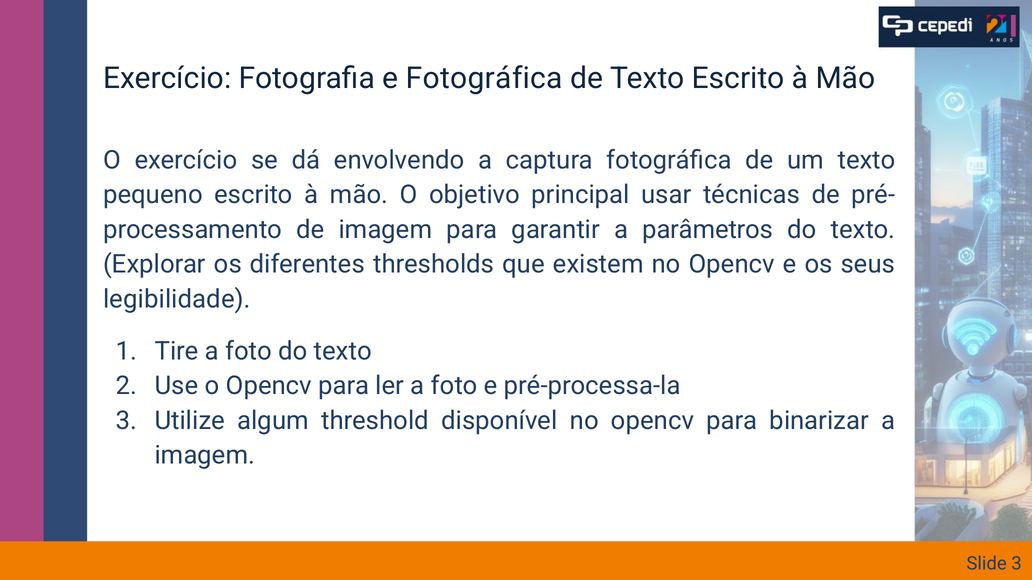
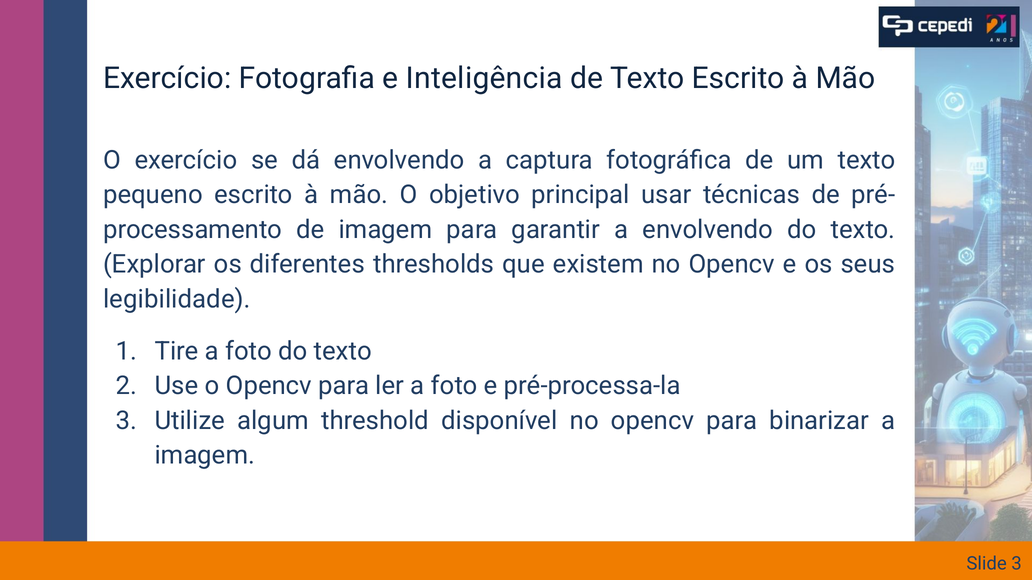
e Fotográfica: Fotográfica -> Inteligência (484, 78)
a parâmetros: parâmetros -> envolvendo (708, 230)
